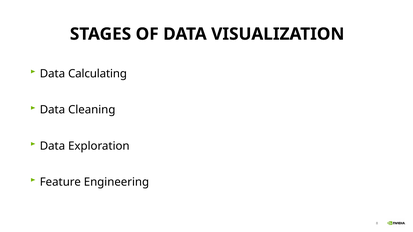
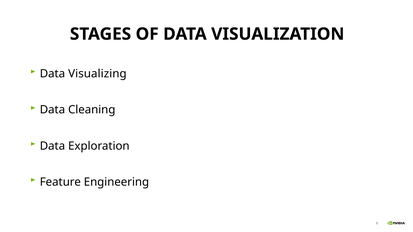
Calculating: Calculating -> Visualizing (97, 74)
